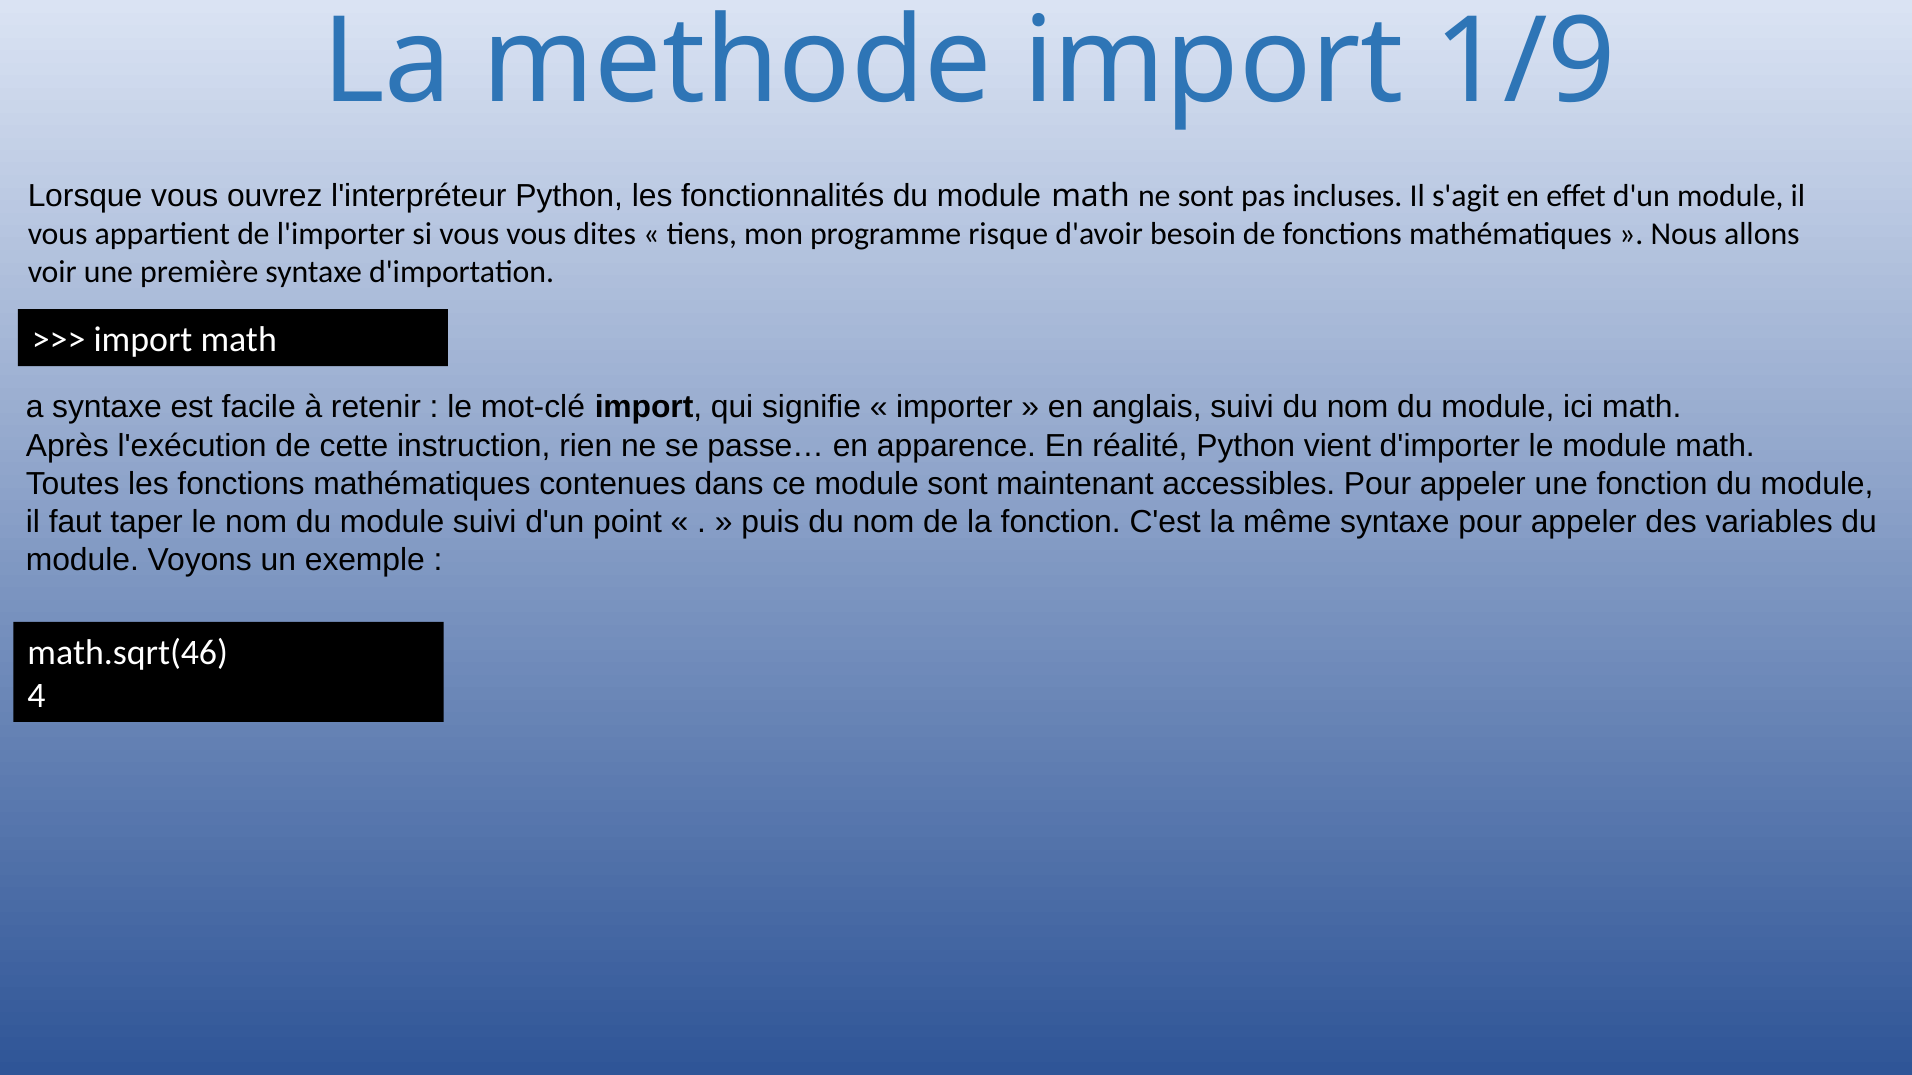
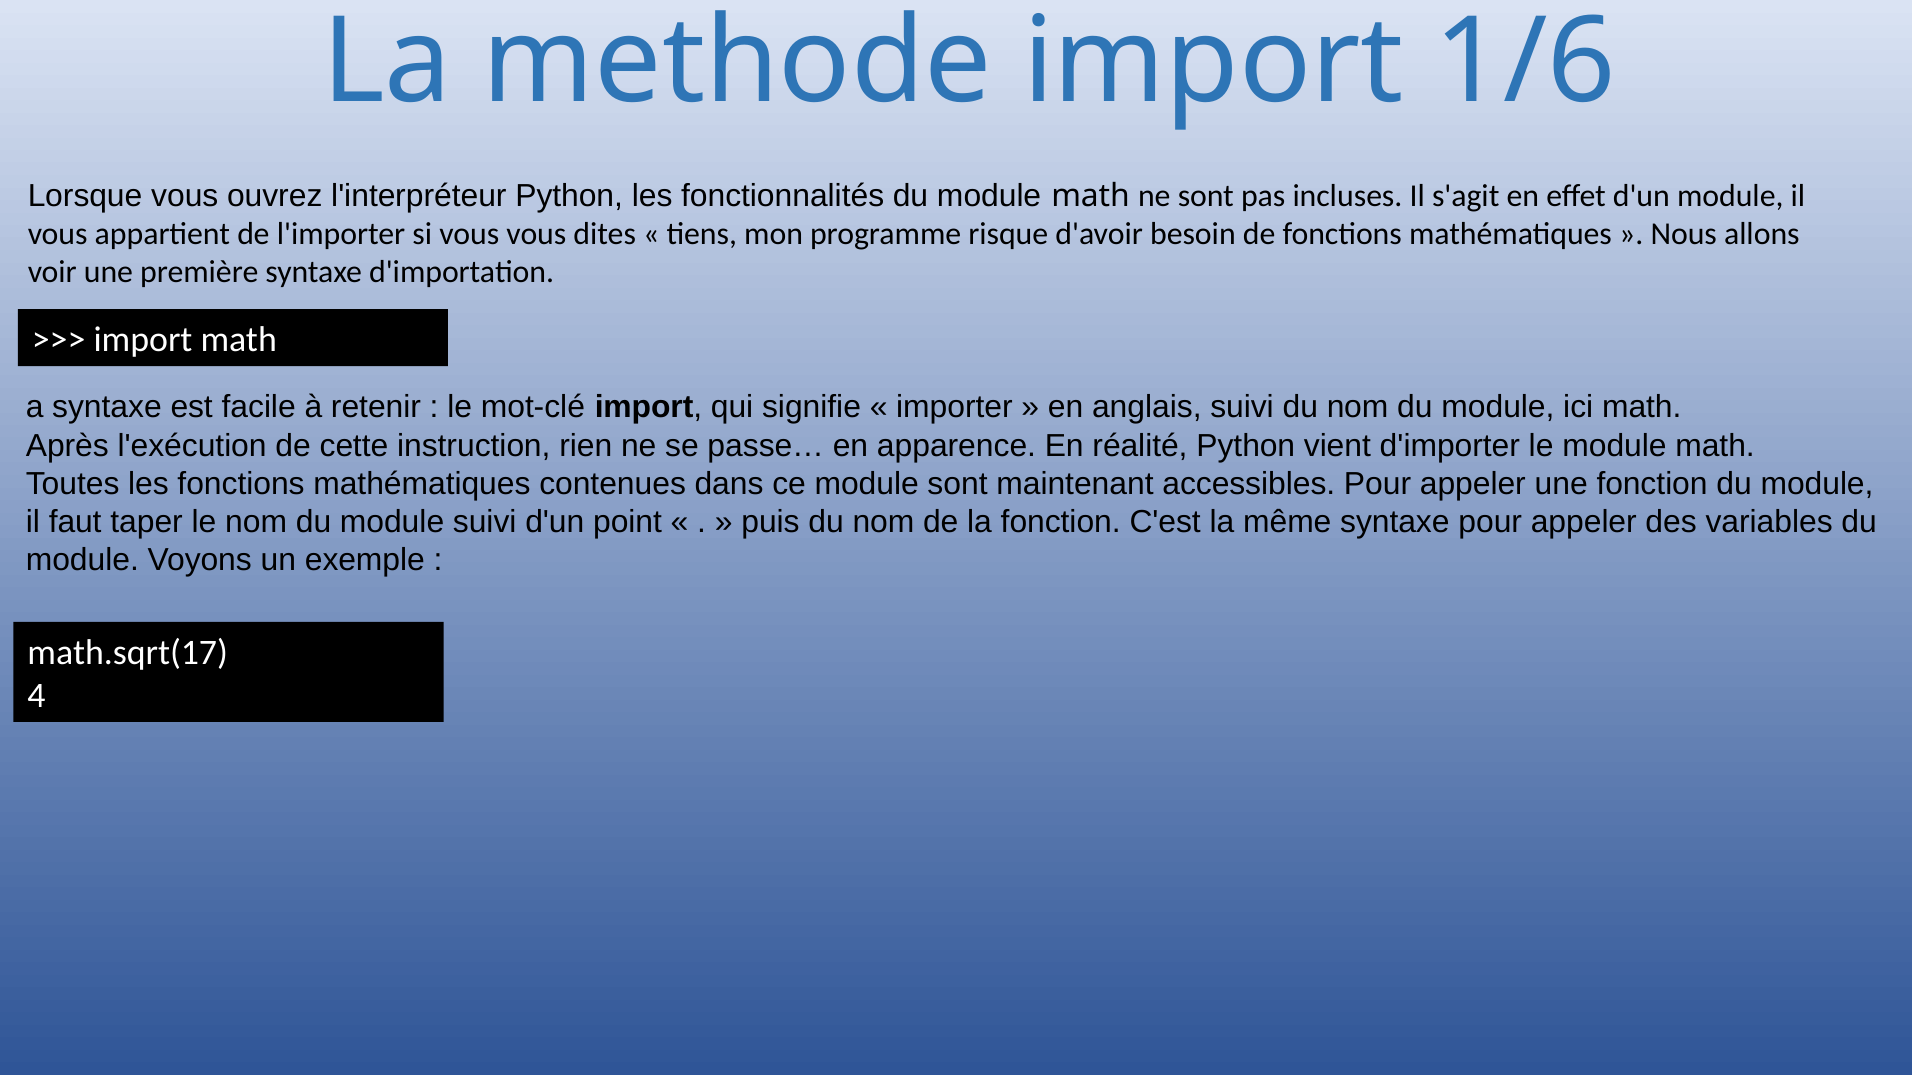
1/9: 1/9 -> 1/6 (1525, 62)
math.sqrt(46: math.sqrt(46 -> math.sqrt(17 (128, 653)
